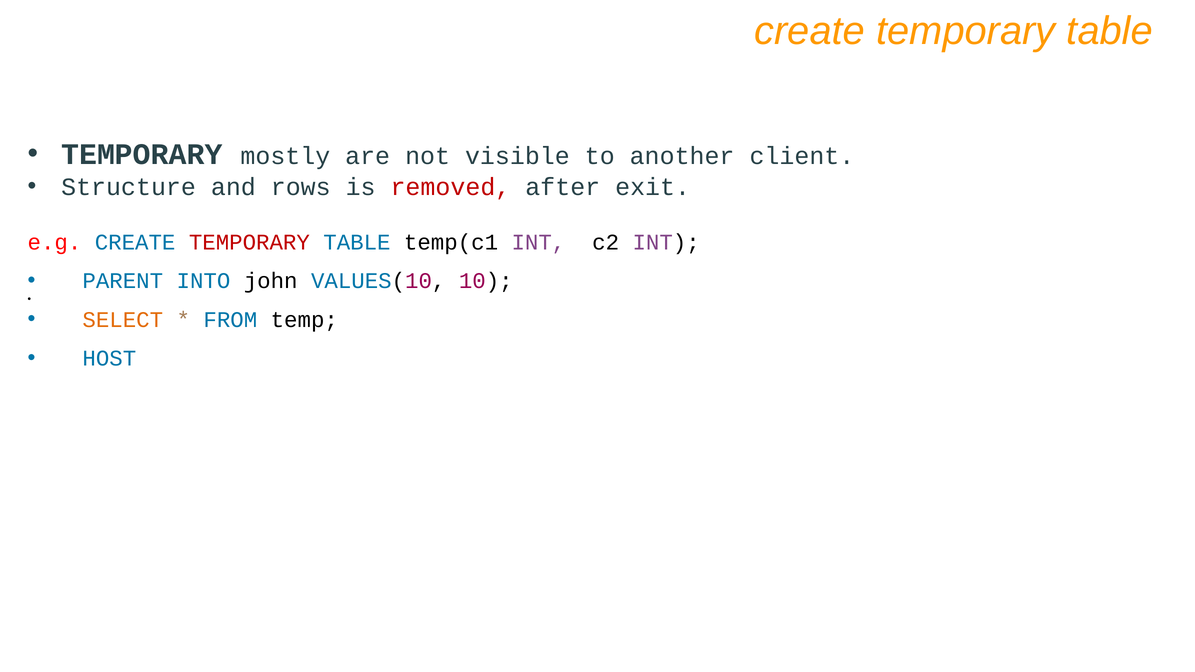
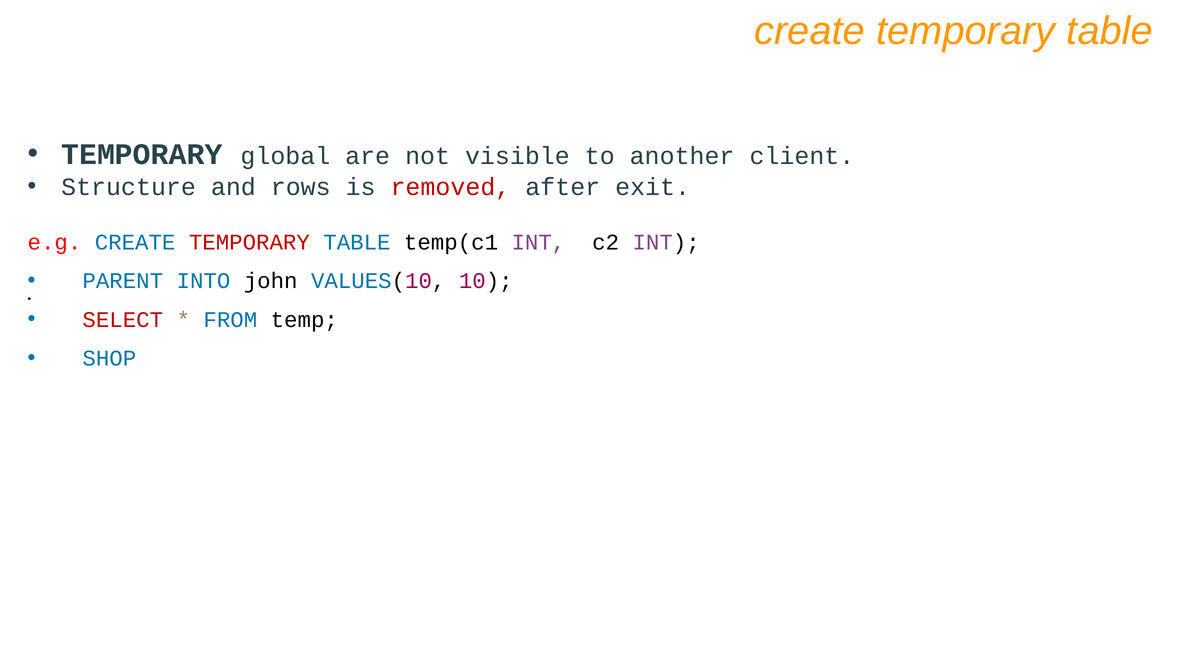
mostly: mostly -> global (285, 156)
SELECT colour: orange -> red (123, 320)
HOST: HOST -> SHOP (109, 359)
